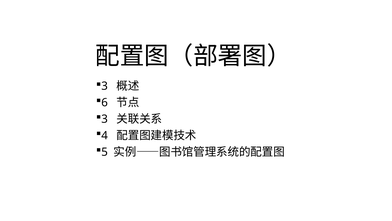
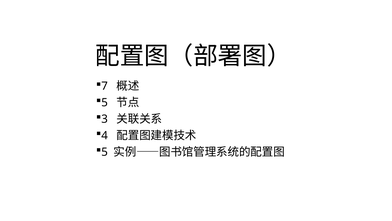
3: 3 -> 7 (105, 86)
6: 6 -> 5 (105, 102)
